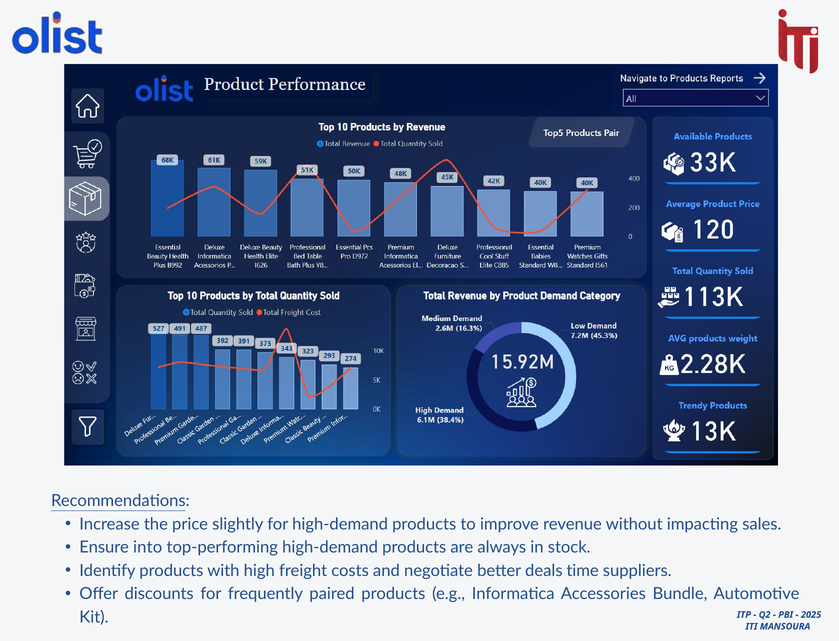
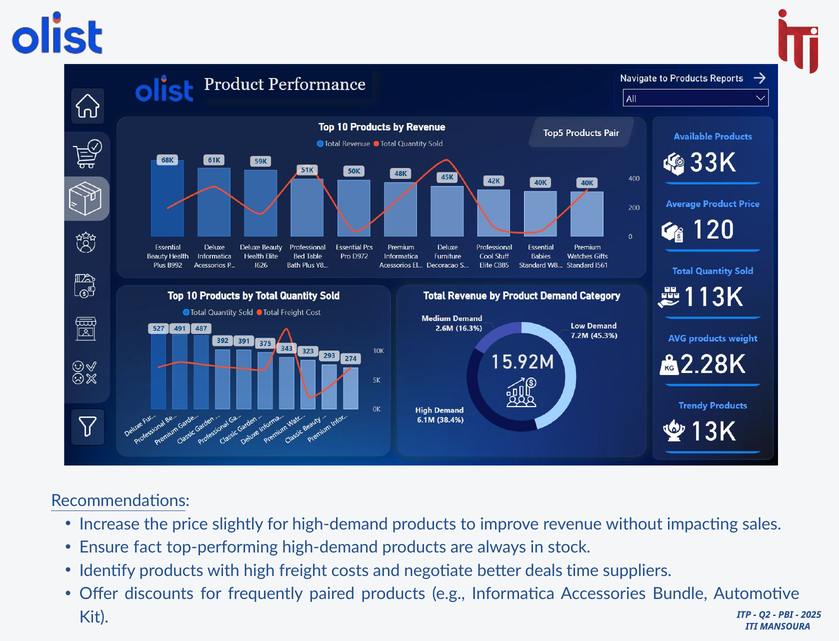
into: into -> fact (148, 548)
